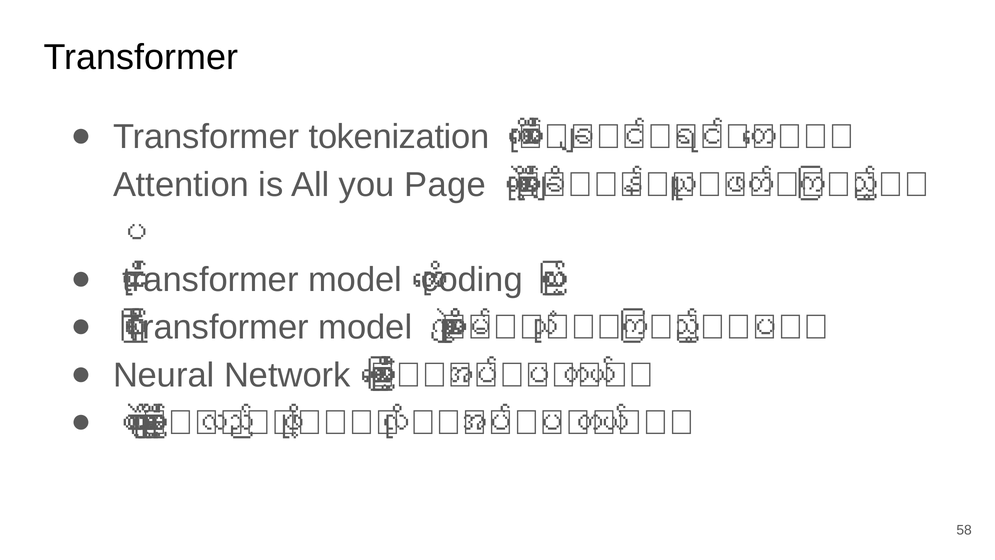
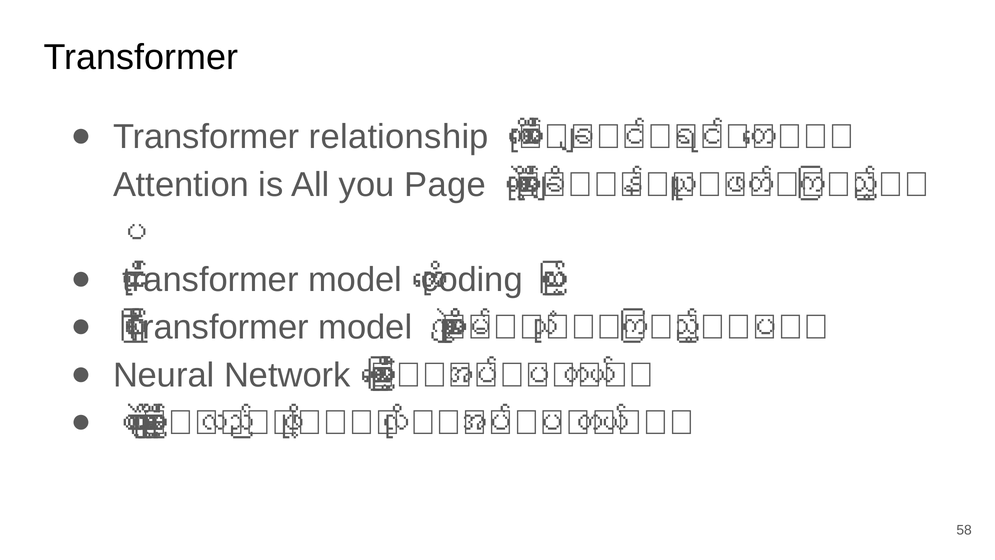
tokenization: tokenization -> relationship (399, 137)
